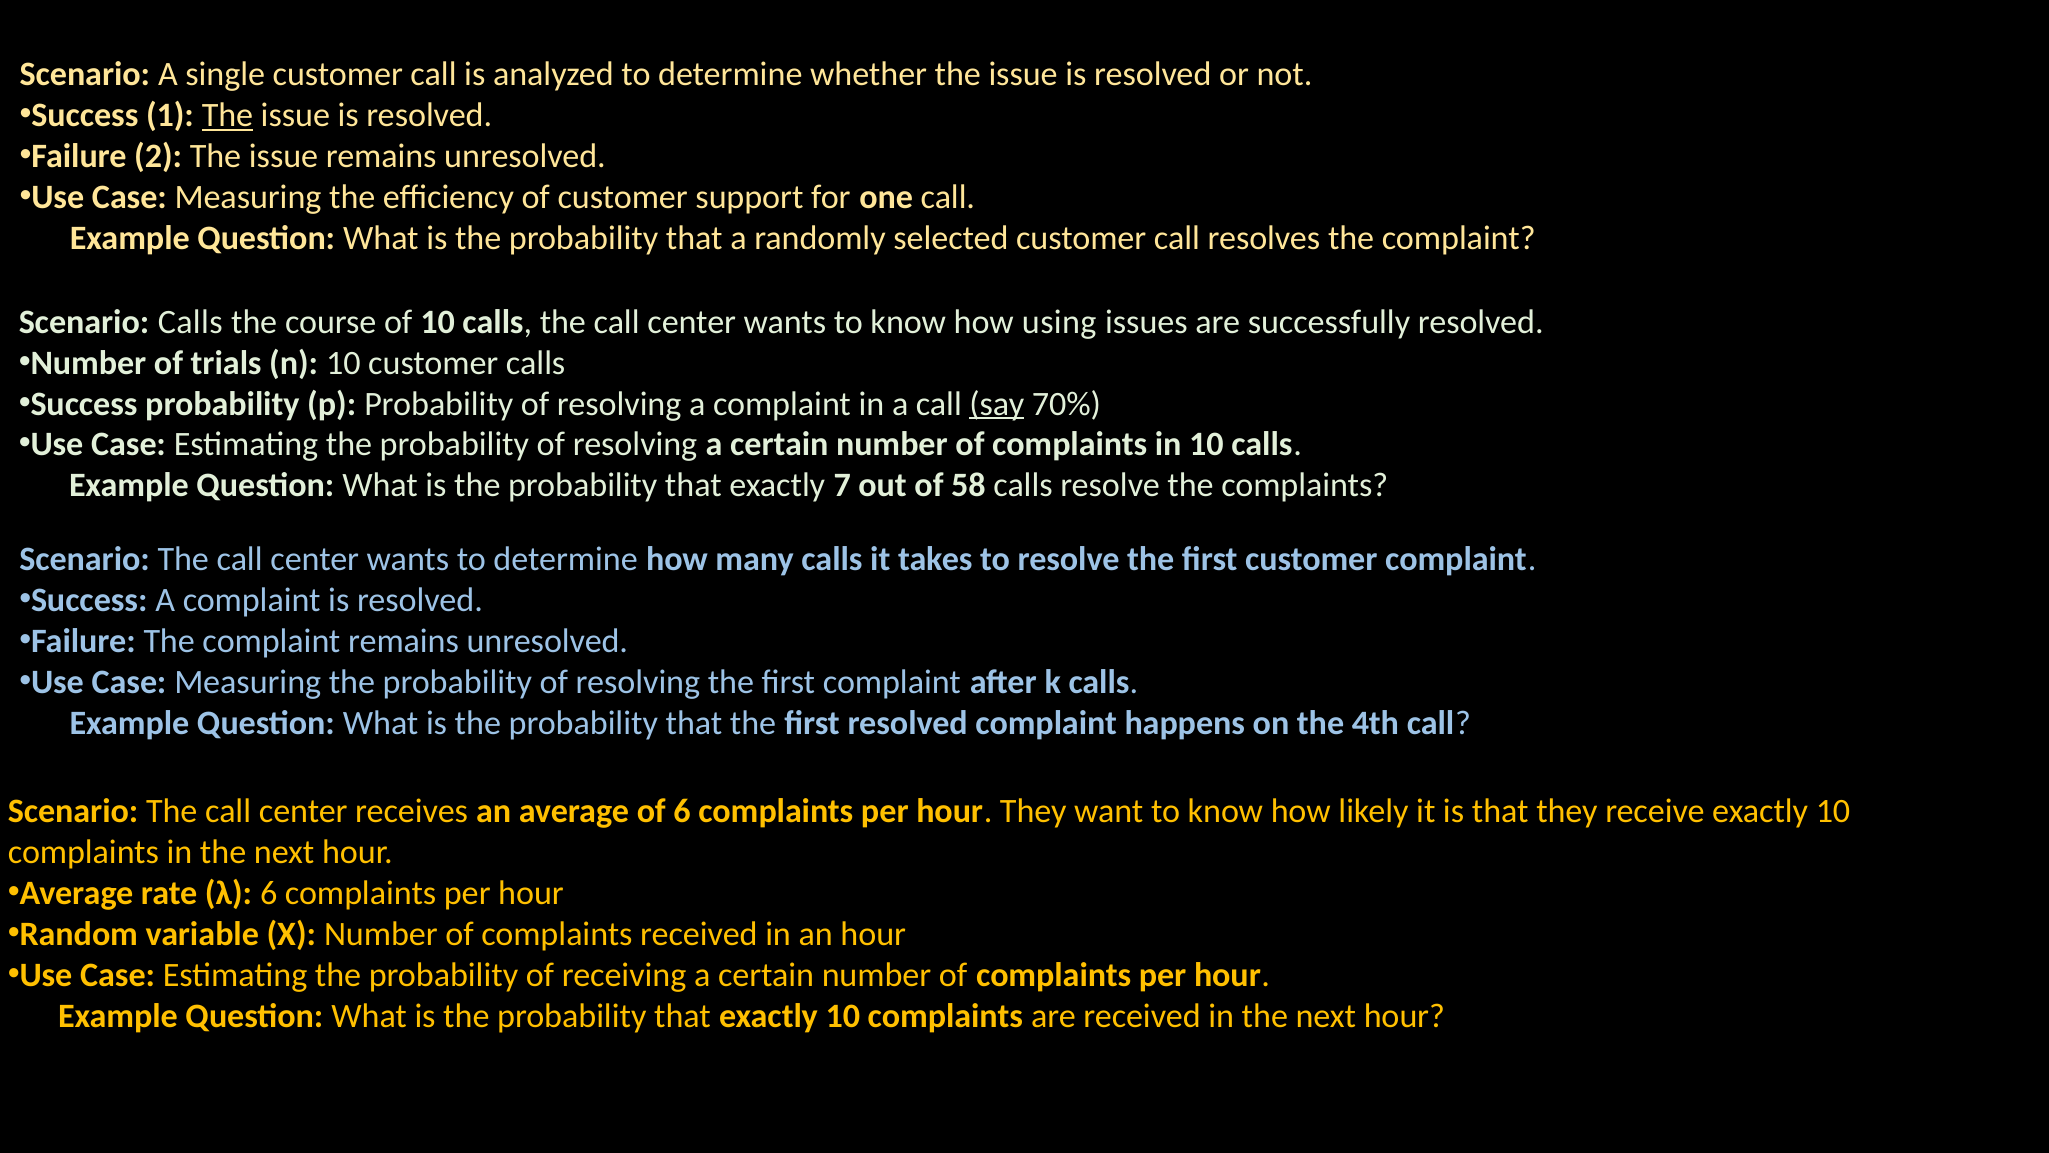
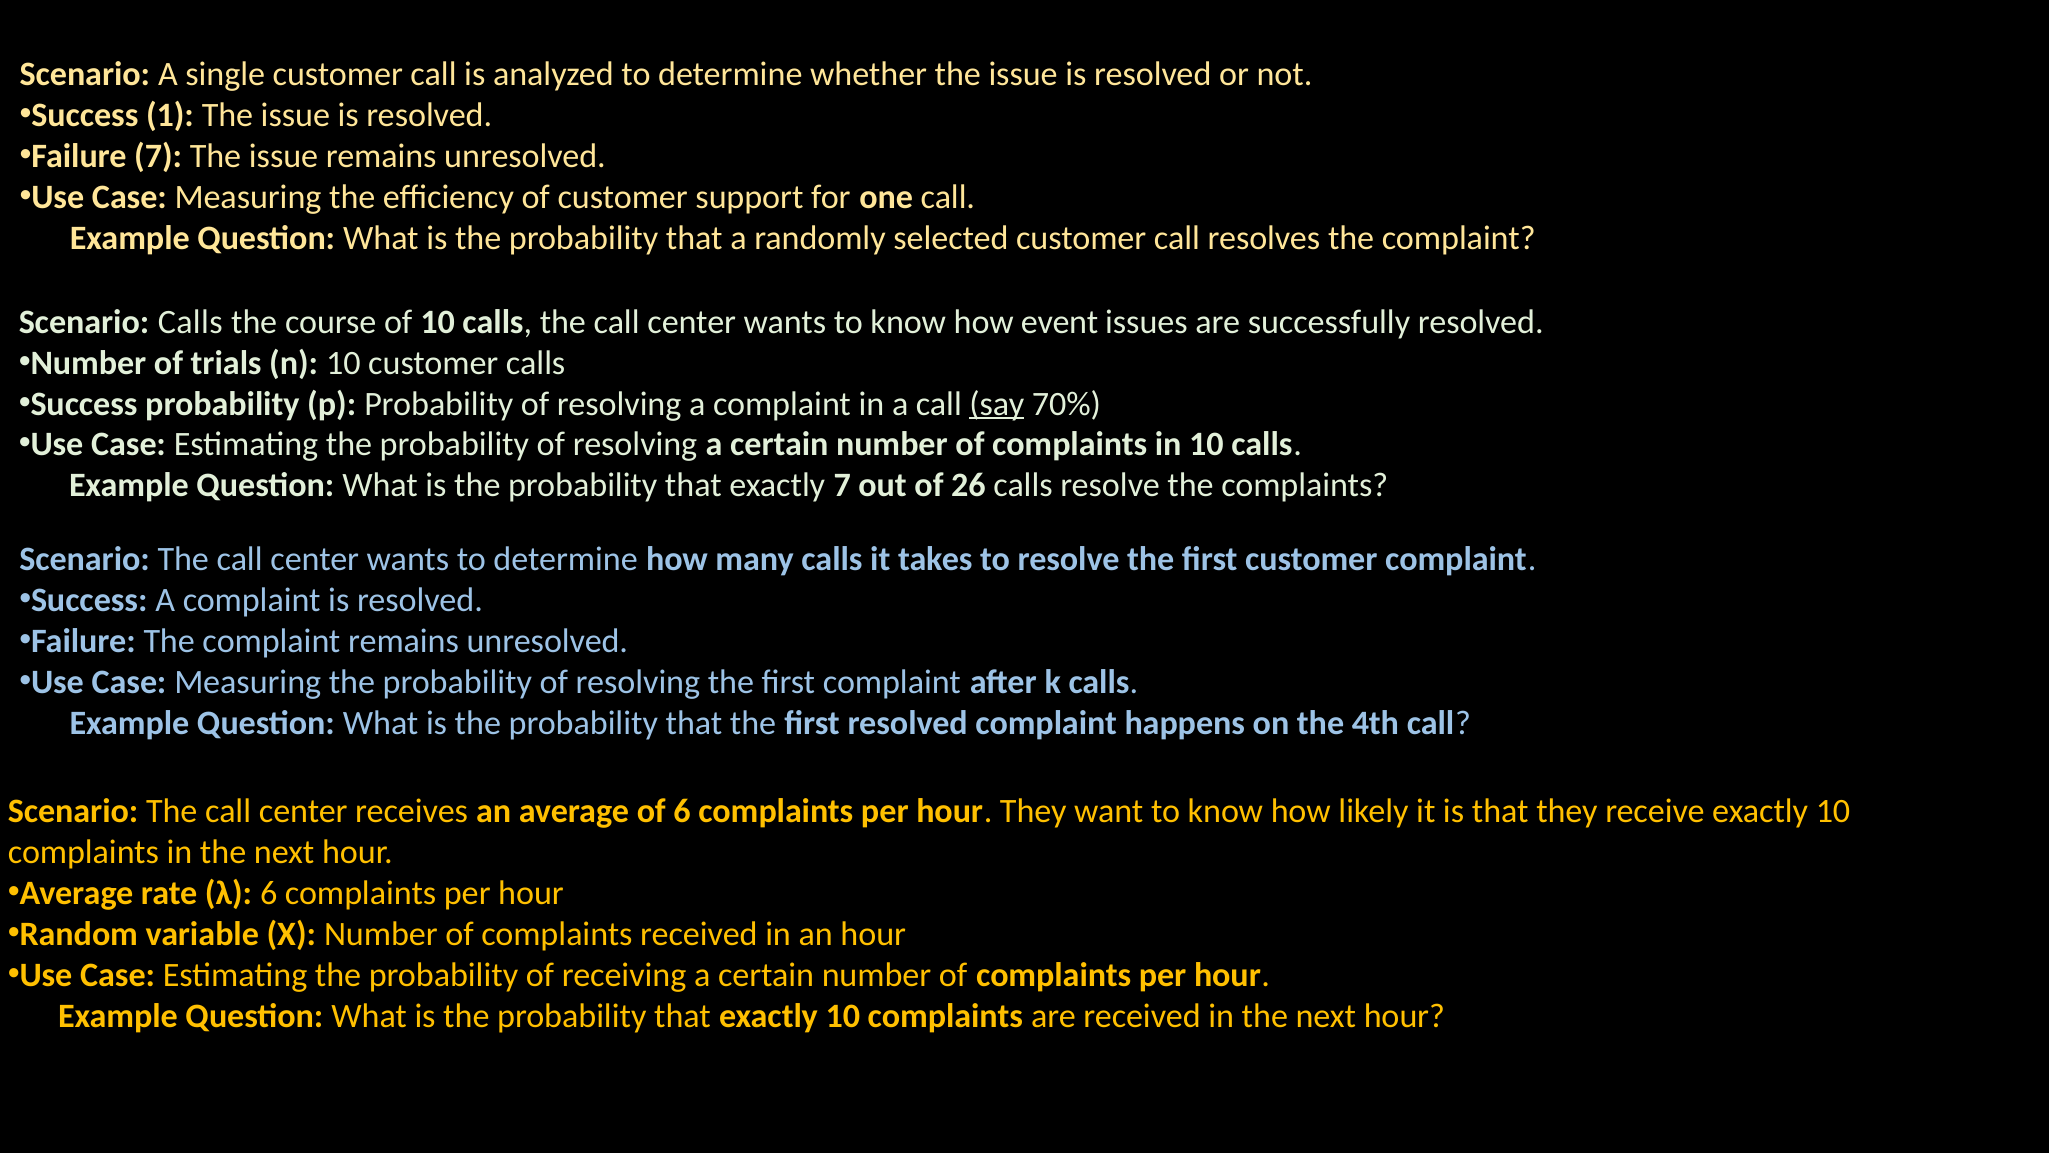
The underline: present -> none (227, 116)
Failure 2: 2 -> 7 (158, 157)
using: using -> event (1060, 322)
58: 58 -> 26 (968, 486)
